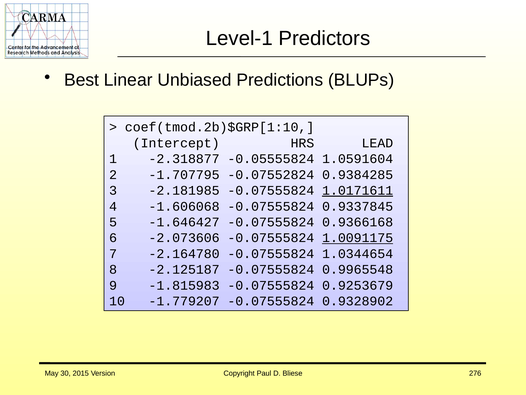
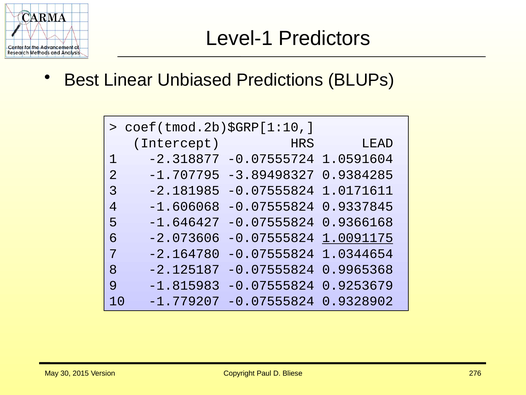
-0.05555824: -0.05555824 -> -0.07555724 (271, 159)
-0.07552824: -0.07552824 -> -3.89498327 (271, 175)
1.0171611 underline: present -> none (358, 190)
0.9965548: 0.9965548 -> 0.9965368 (358, 269)
